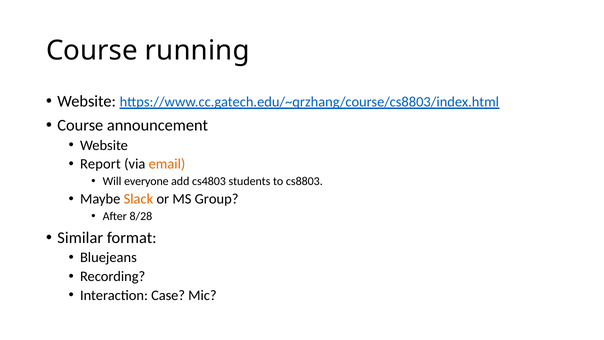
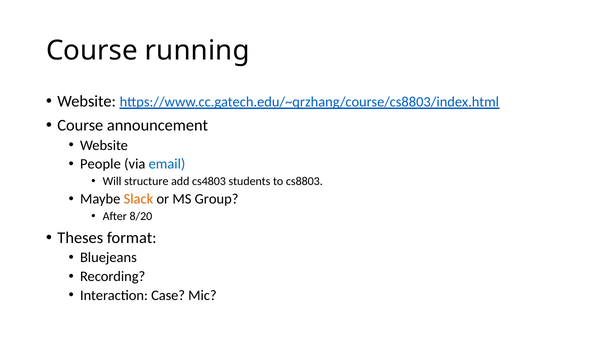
Report: Report -> People (100, 164)
email colour: orange -> blue (167, 164)
everyone: everyone -> structure (146, 181)
8/28: 8/28 -> 8/20 (141, 216)
Similar: Similar -> Theses (80, 238)
